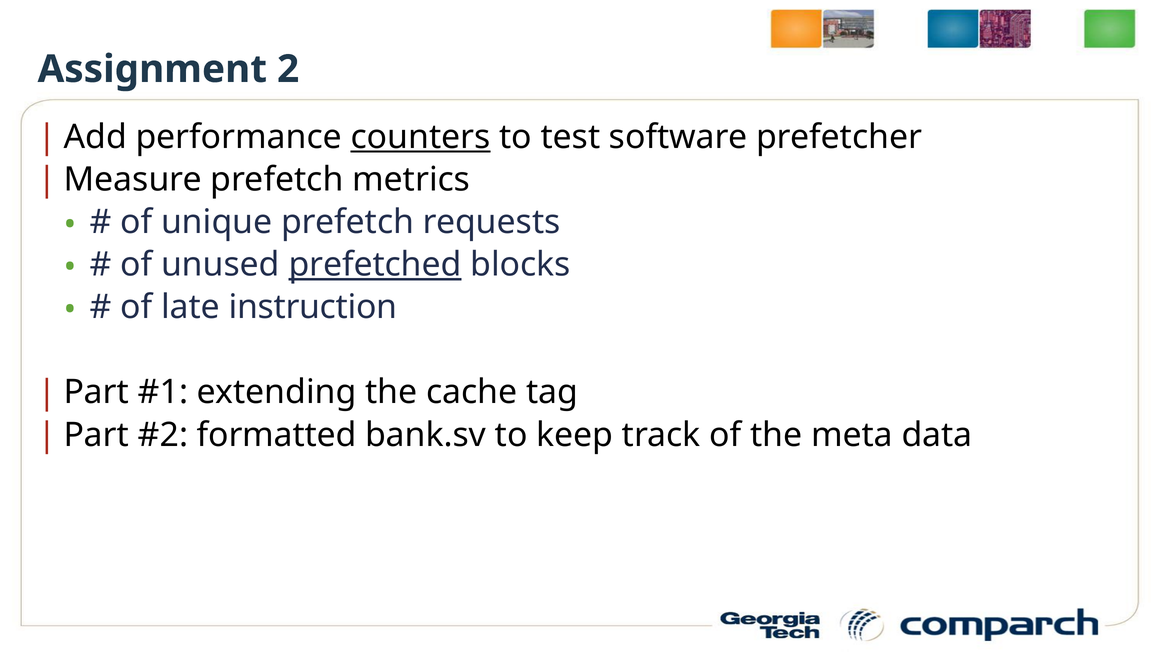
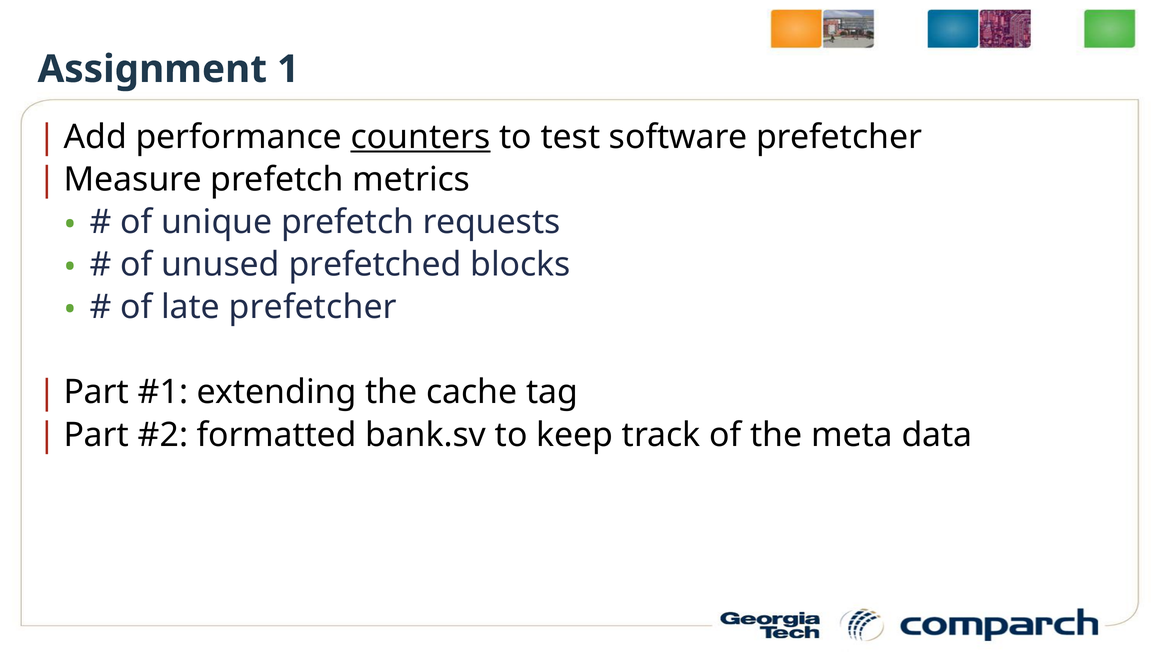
2: 2 -> 1 (288, 69)
prefetched underline: present -> none (375, 265)
late instruction: instruction -> prefetcher (313, 307)
